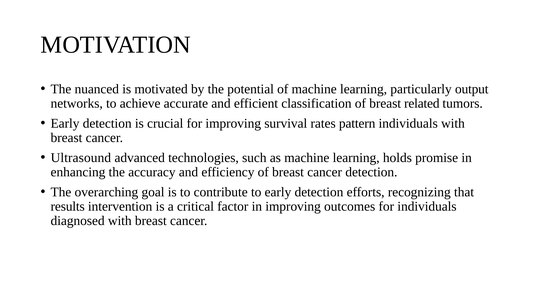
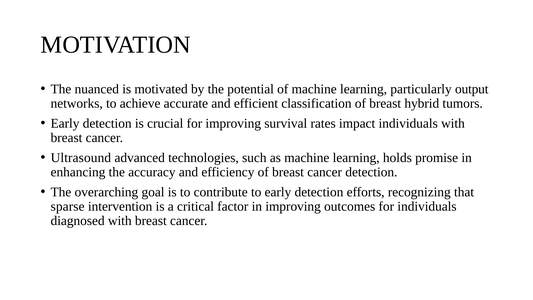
related: related -> hybrid (422, 103)
pattern: pattern -> impact (357, 123)
results: results -> sparse (68, 206)
